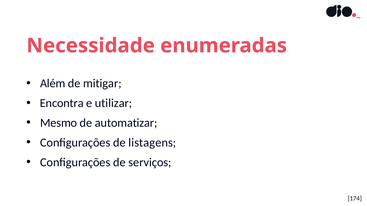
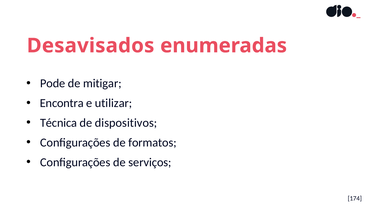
Necessidade: Necessidade -> Desavisados (91, 46)
Além: Além -> Pode (53, 84)
Mesmo: Mesmo -> Técnica (59, 123)
automatizar: automatizar -> dispositivos (126, 123)
listagens: listagens -> formatos (152, 143)
